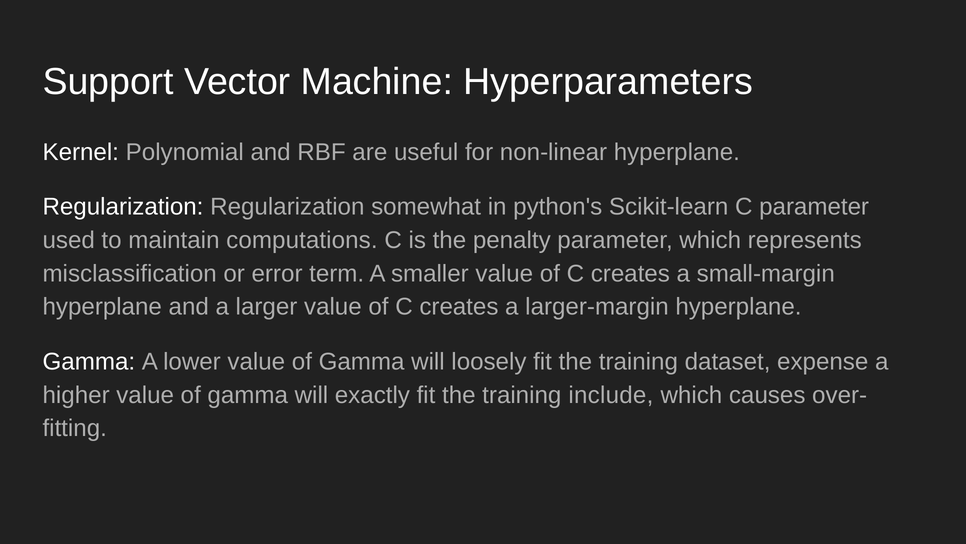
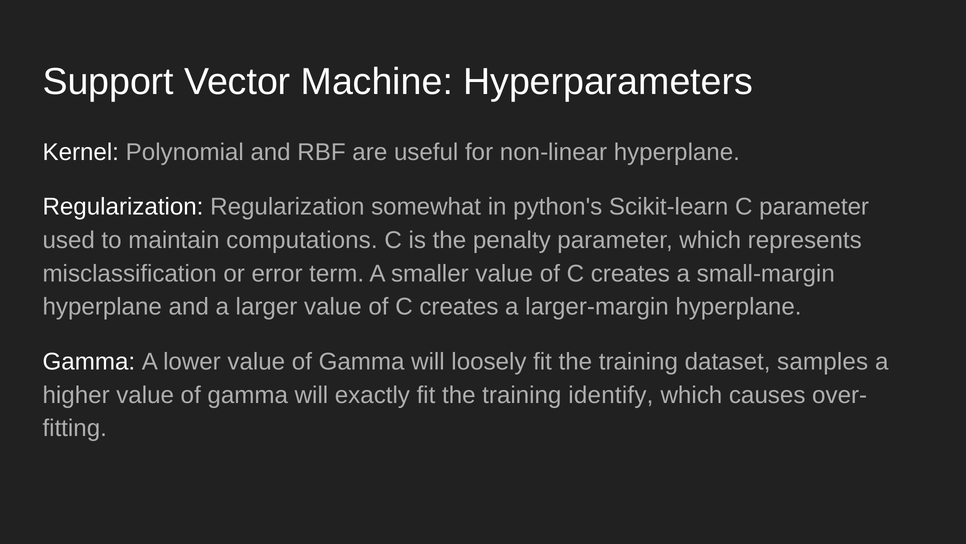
expense: expense -> samples (823, 361)
include: include -> identify (611, 395)
